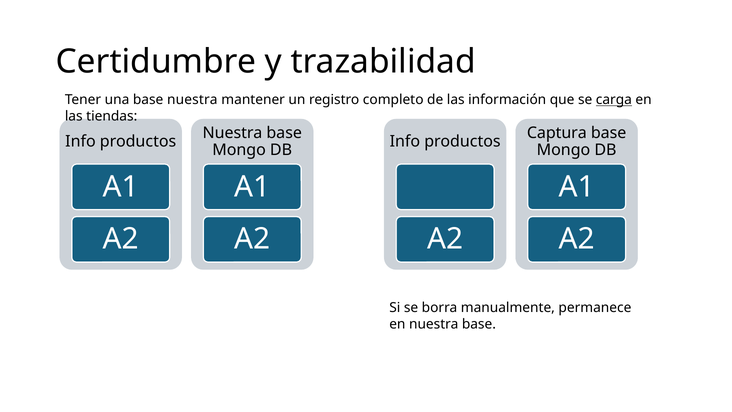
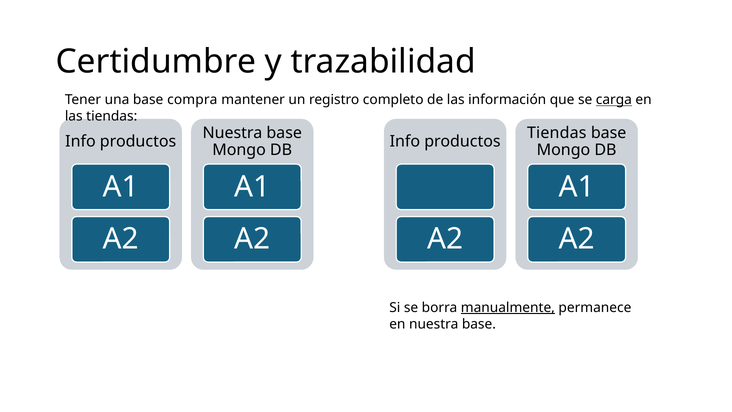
base nuestra: nuestra -> compra (192, 100)
Captura: Captura -> Tiendas (557, 133)
manualmente underline: none -> present (508, 307)
